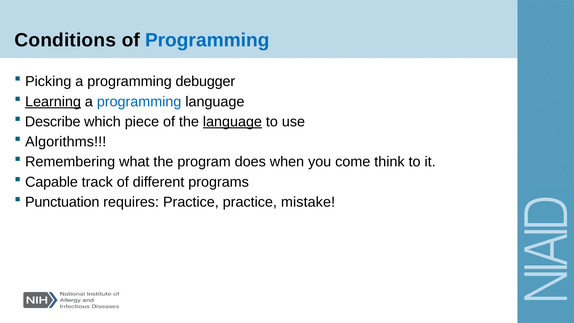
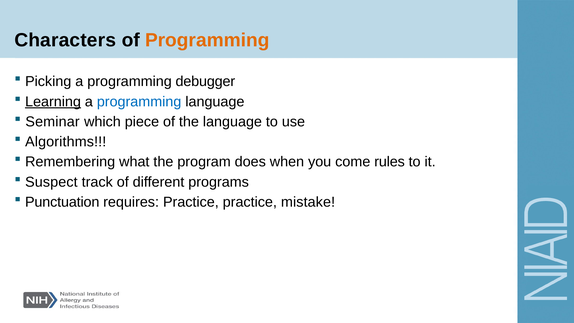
Conditions: Conditions -> Characters (65, 40)
Programming colour: blue -> orange (207, 40)
Describe: Describe -> Seminar (53, 122)
language underline: present -> none (232, 122)
think: think -> rules (390, 162)
Capable: Capable -> Suspect (51, 182)
